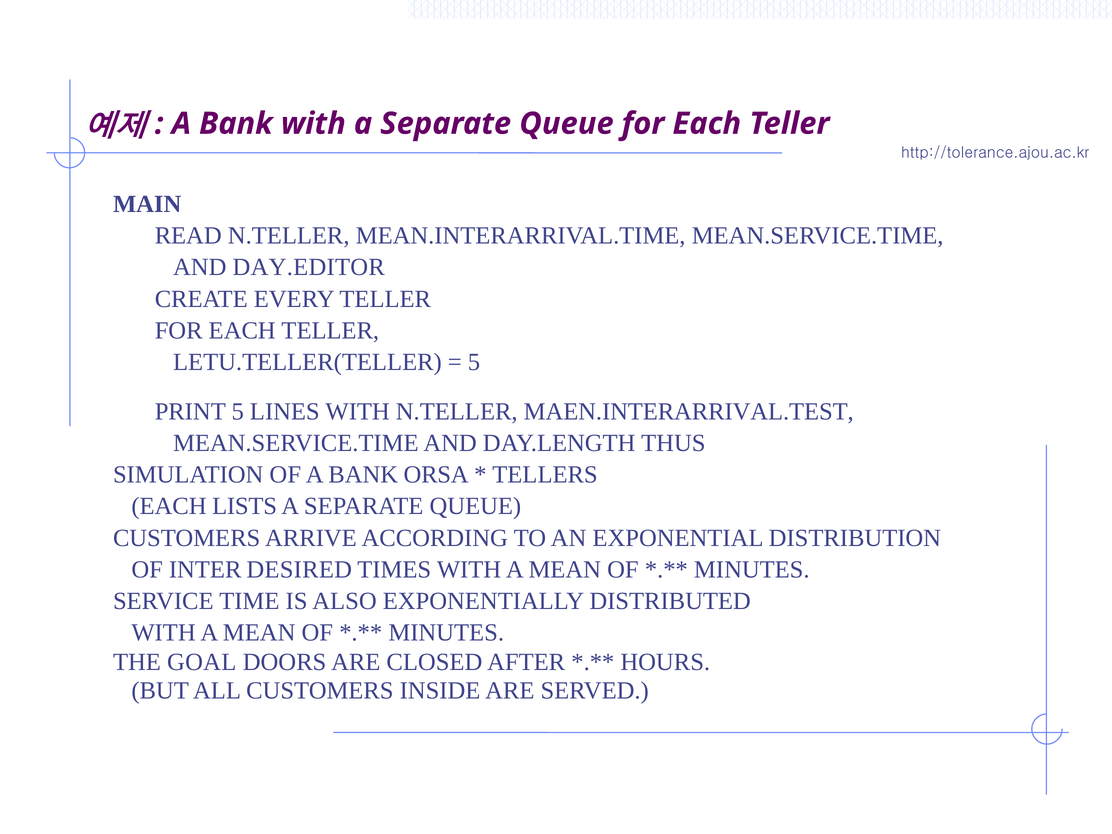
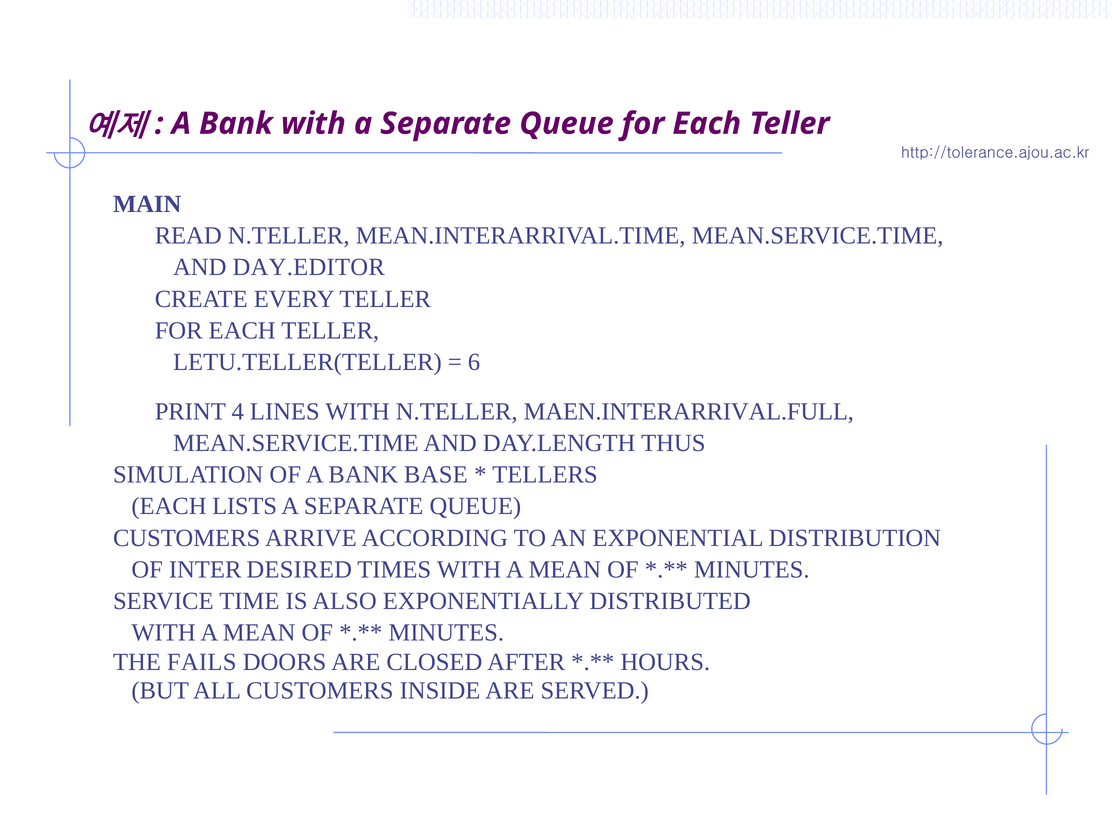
5: 5 -> 6 (474, 362)
PRINT 5: 5 -> 4 (238, 412)
MAEN.INTERARRIVAL.TEST: MAEN.INTERARRIVAL.TEST -> MAEN.INTERARRIVAL.FULL (689, 412)
ORSA: ORSA -> BASE (436, 475)
GOAL: GOAL -> FAILS (202, 662)
